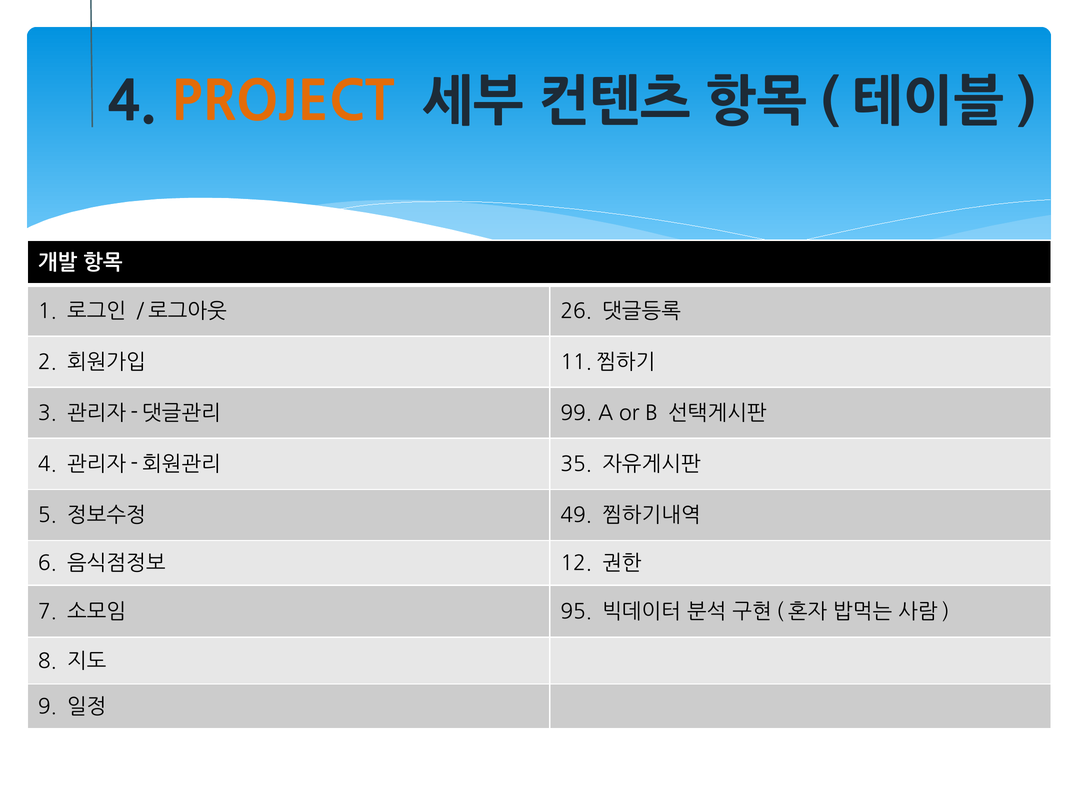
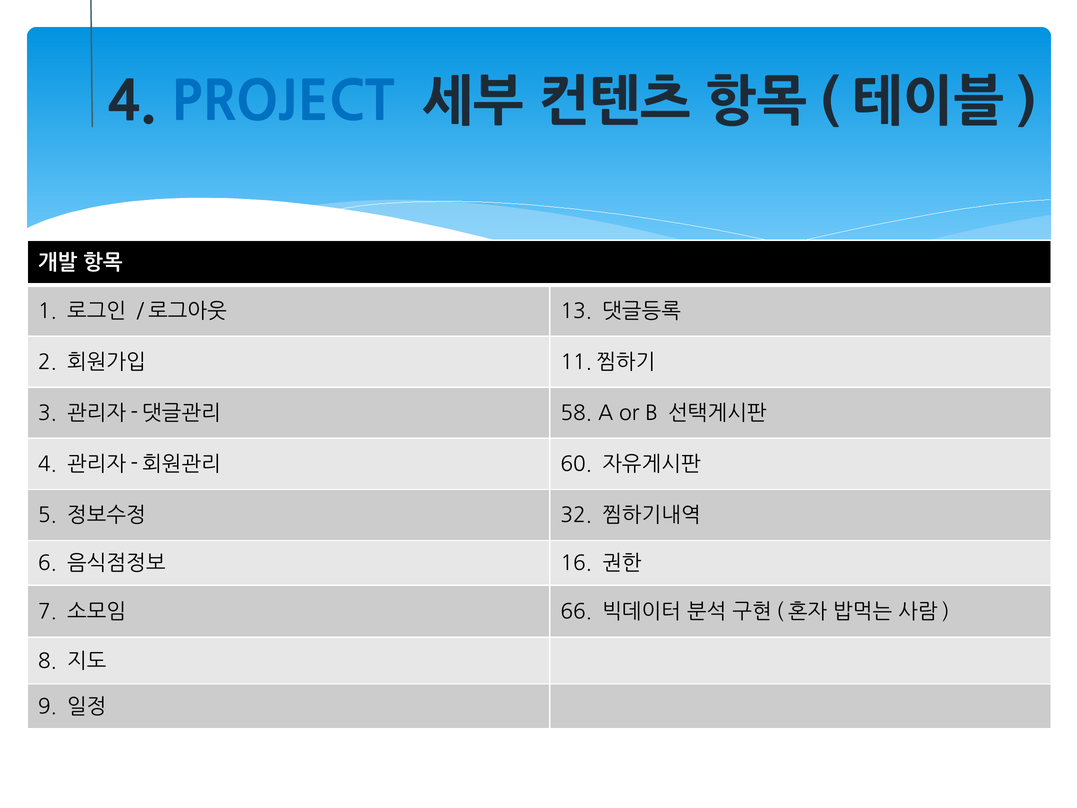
PROJECT colour: orange -> blue (283, 103)
26: 26 -> 13 (576, 311)
99: 99 -> 58 (576, 413)
35: 35 -> 60 (576, 464)
49: 49 -> 32 (576, 515)
12: 12 -> 16 (576, 563)
95: 95 -> 66 (576, 612)
